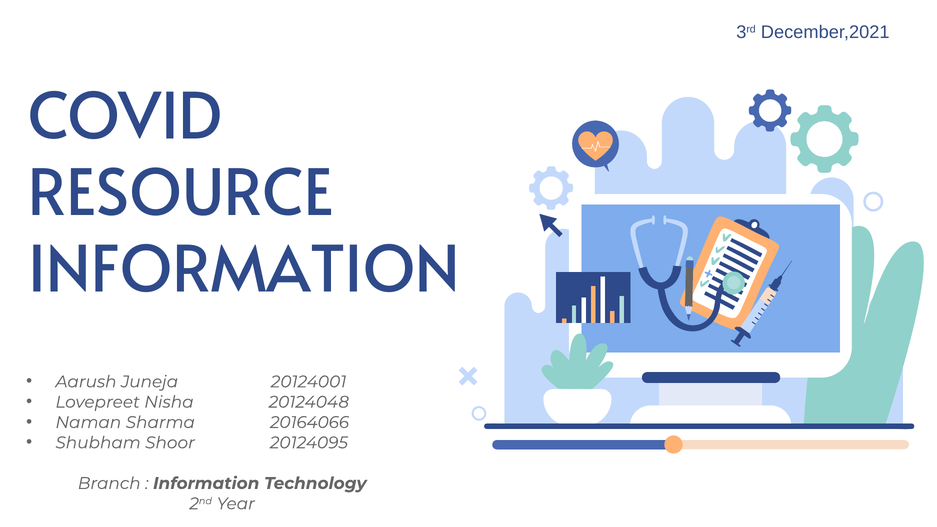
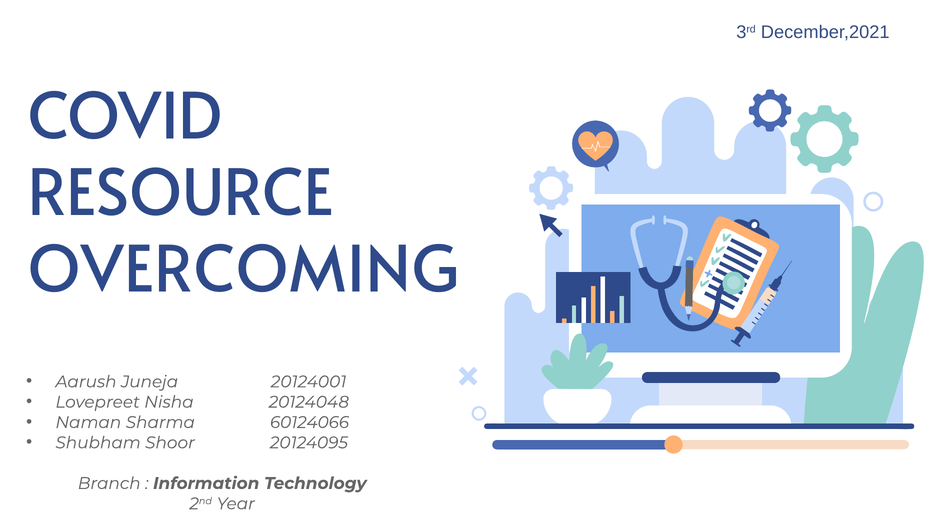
INFORMATION: INFORMATION -> OVERCOMING (243, 271)
20164066: 20164066 -> 60124066 (309, 422)
